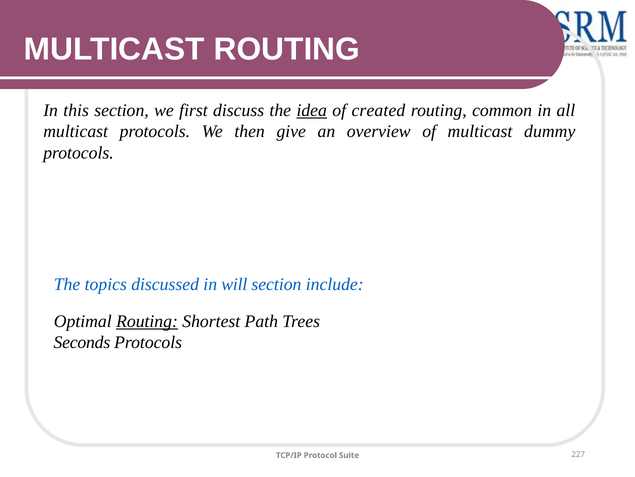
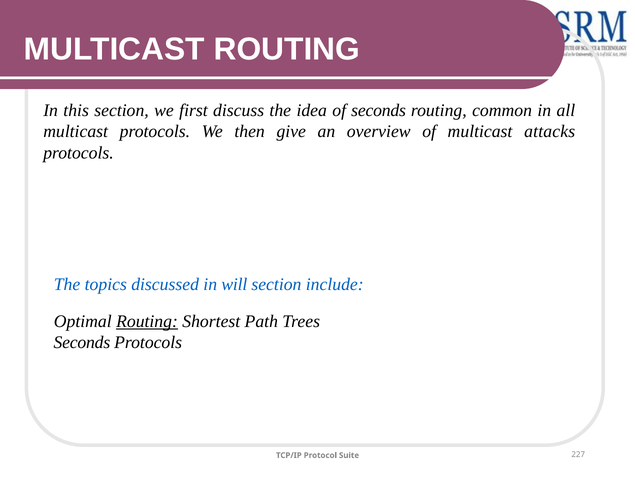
idea underline: present -> none (312, 110)
of created: created -> seconds (379, 110)
dummy: dummy -> attacks (550, 131)
